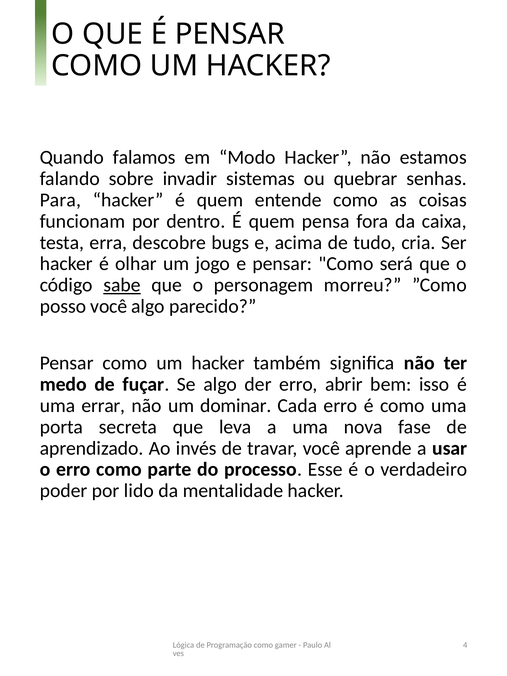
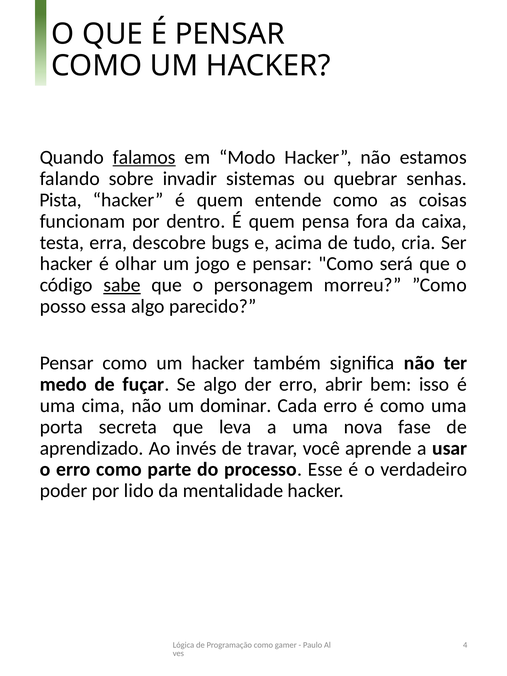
falamos underline: none -> present (144, 157)
Para: Para -> Pista (61, 200)
posso você: você -> essa (109, 306)
errar: errar -> cima (103, 406)
